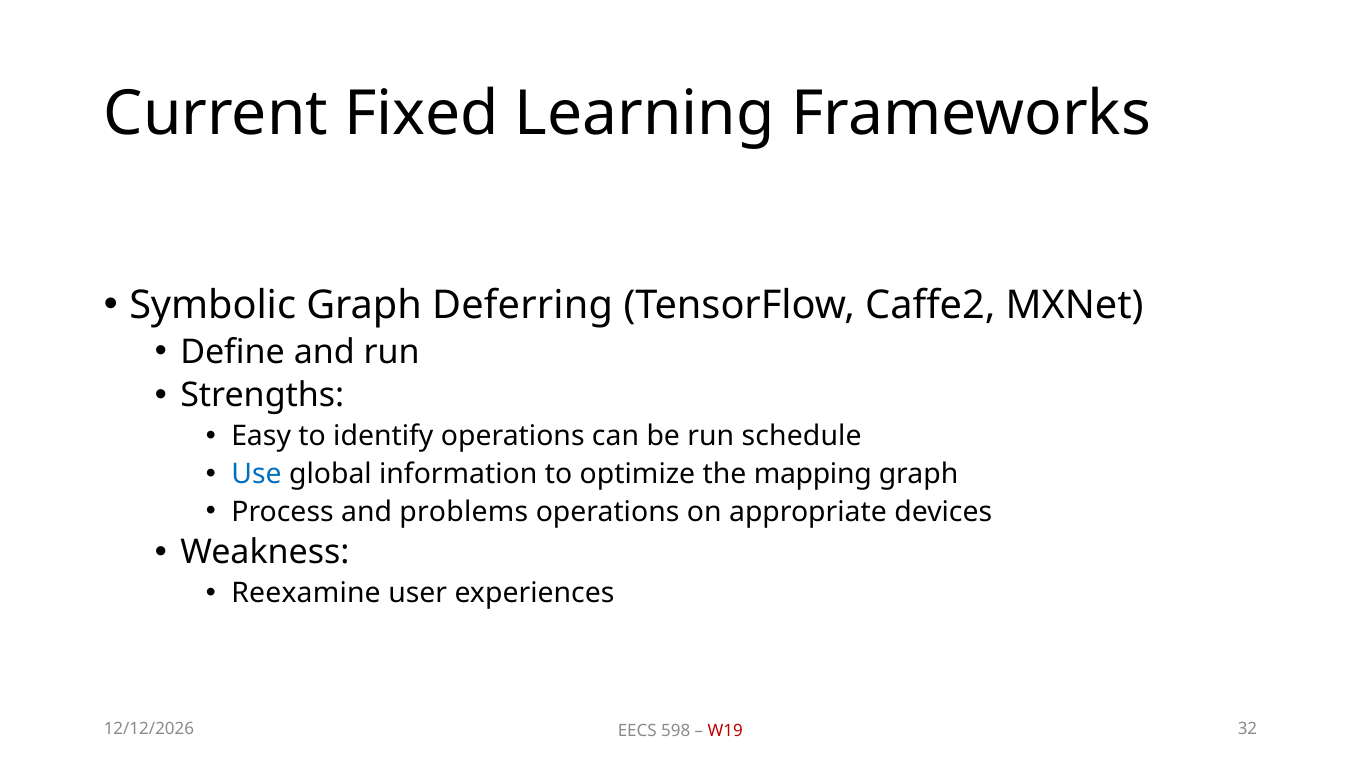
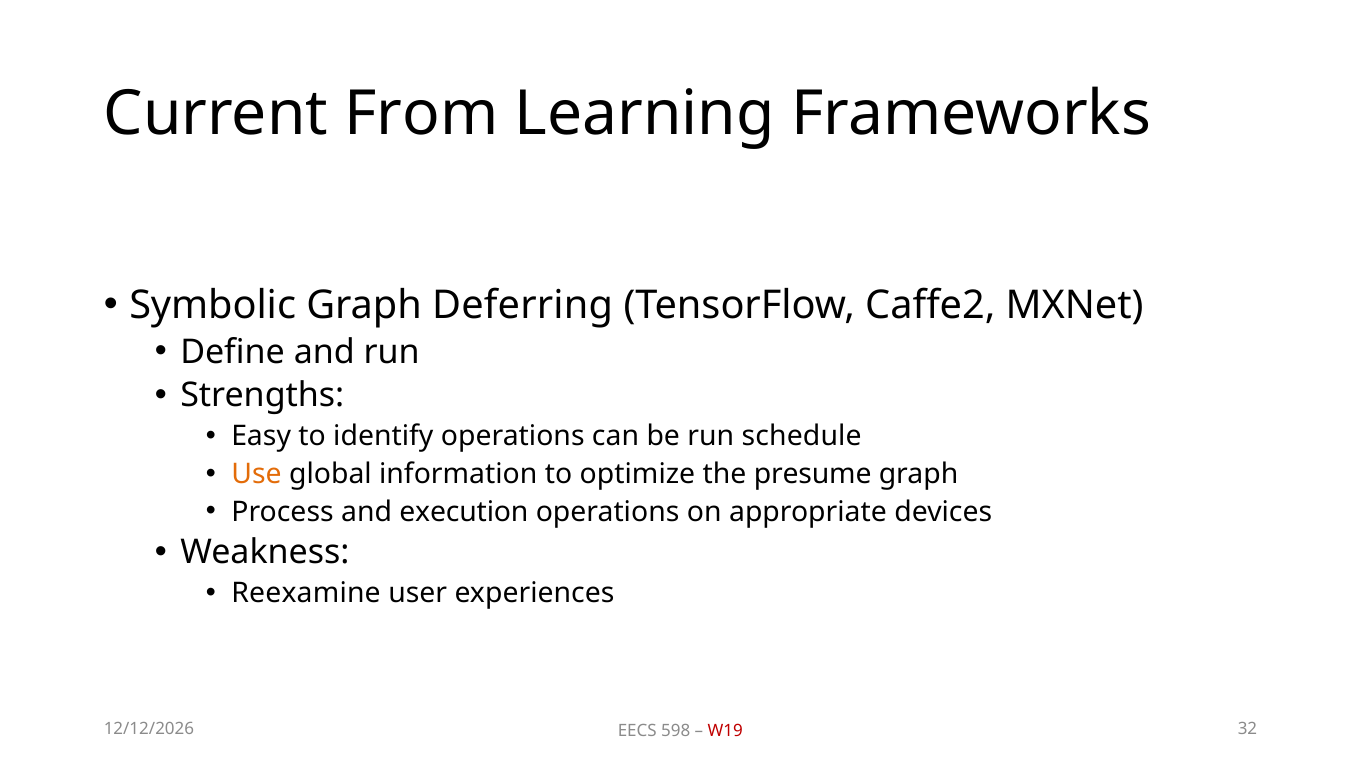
Fixed: Fixed -> From (421, 114)
Use colour: blue -> orange (257, 474)
mapping: mapping -> presume (813, 474)
problems: problems -> execution (464, 512)
